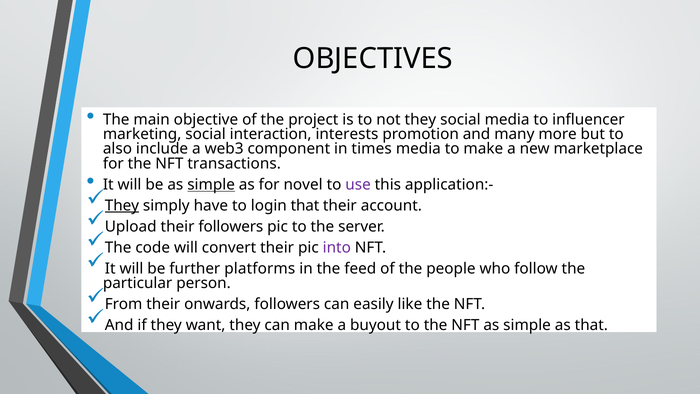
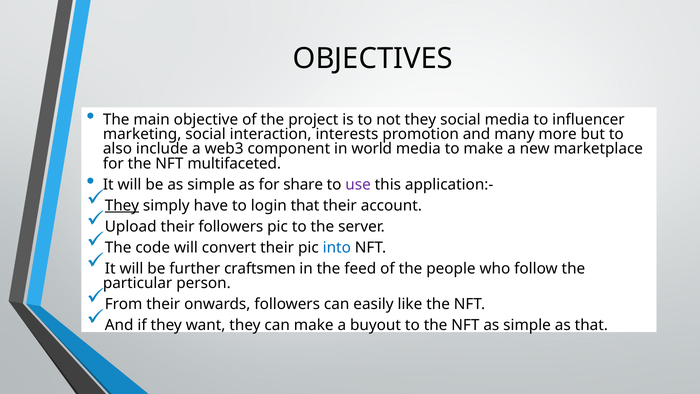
times: times -> world (372, 149)
transactions: transactions -> multifaceted (234, 164)
simple underline: present -> none (211, 185)
novel: novel -> share (303, 185)
into colour: purple -> blue (337, 247)
platforms: platforms -> craftsmen (260, 268)
